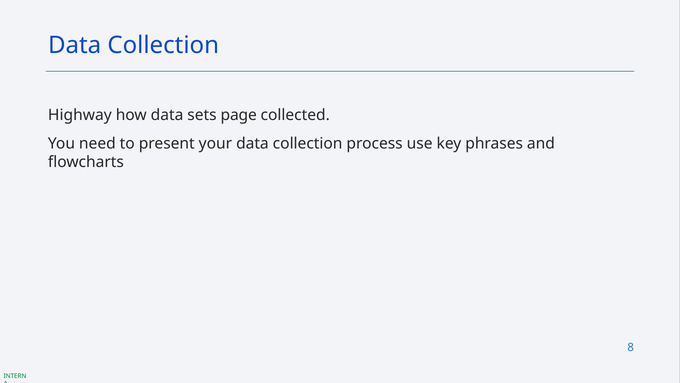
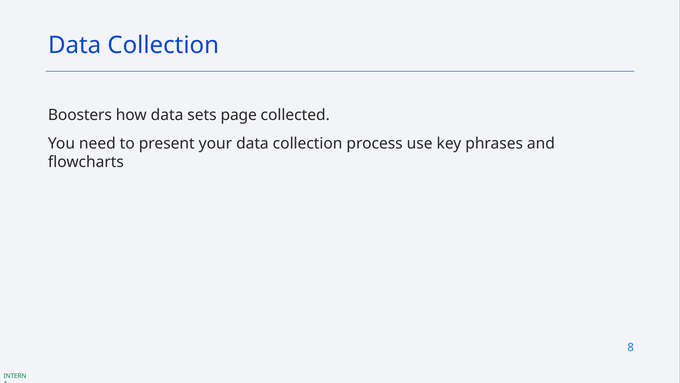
Highway: Highway -> Boosters (80, 115)
